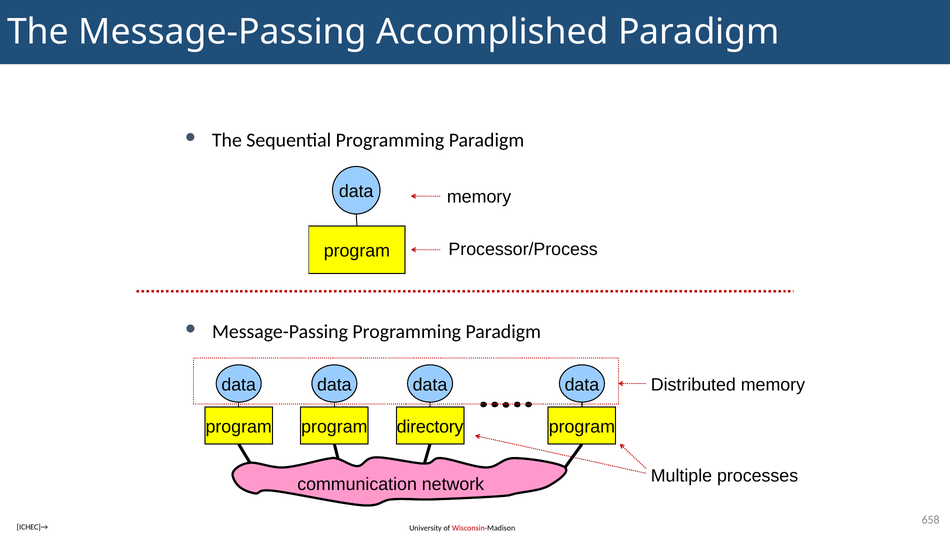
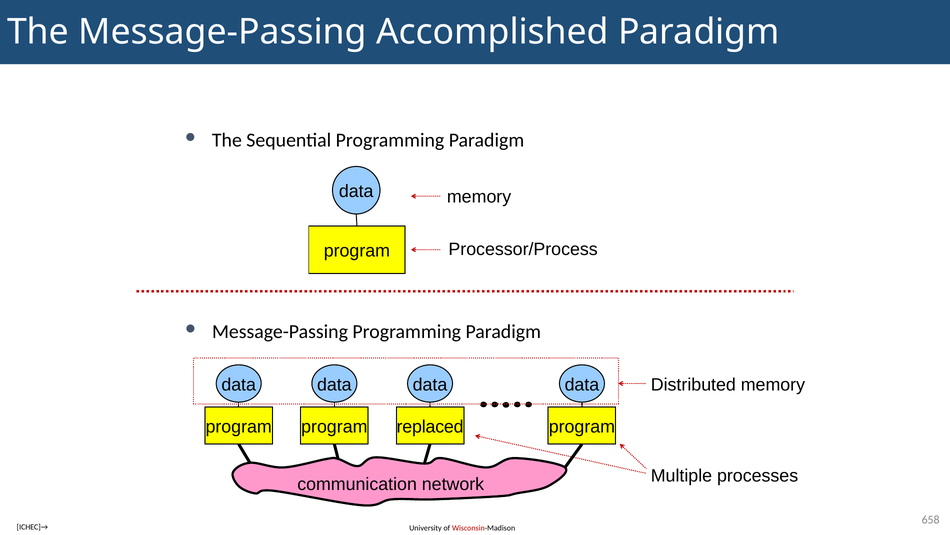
directory: directory -> replaced (430, 426)
